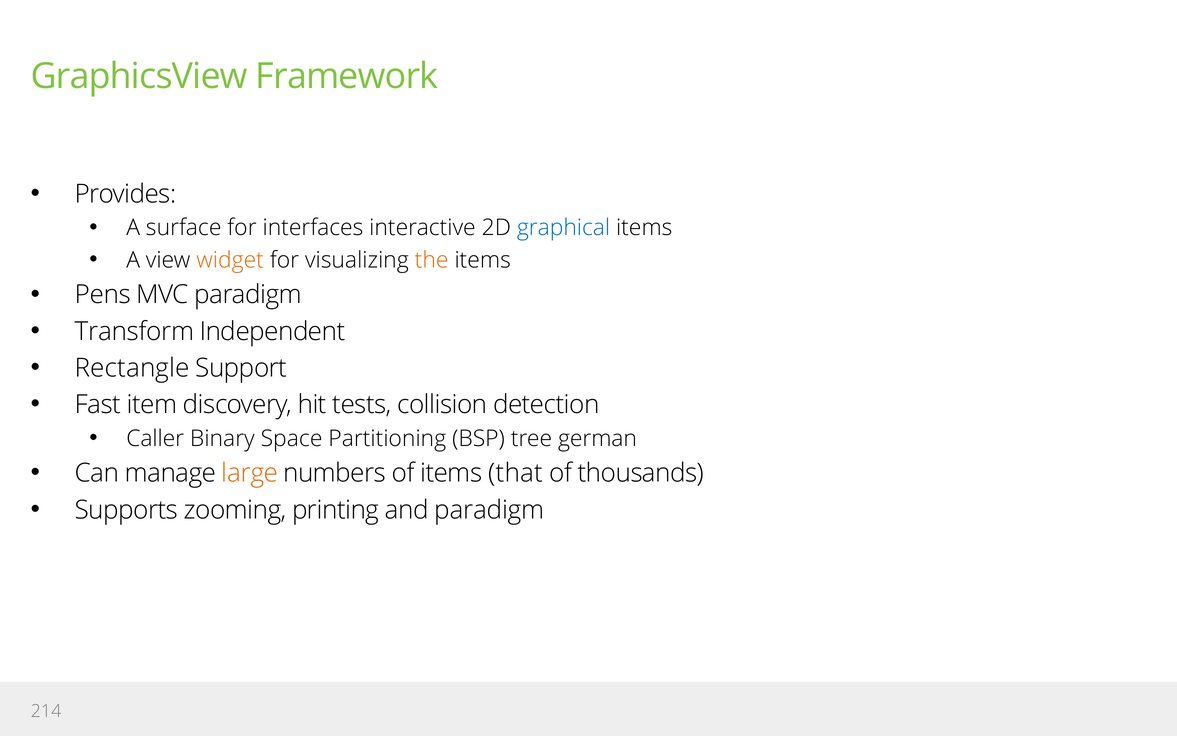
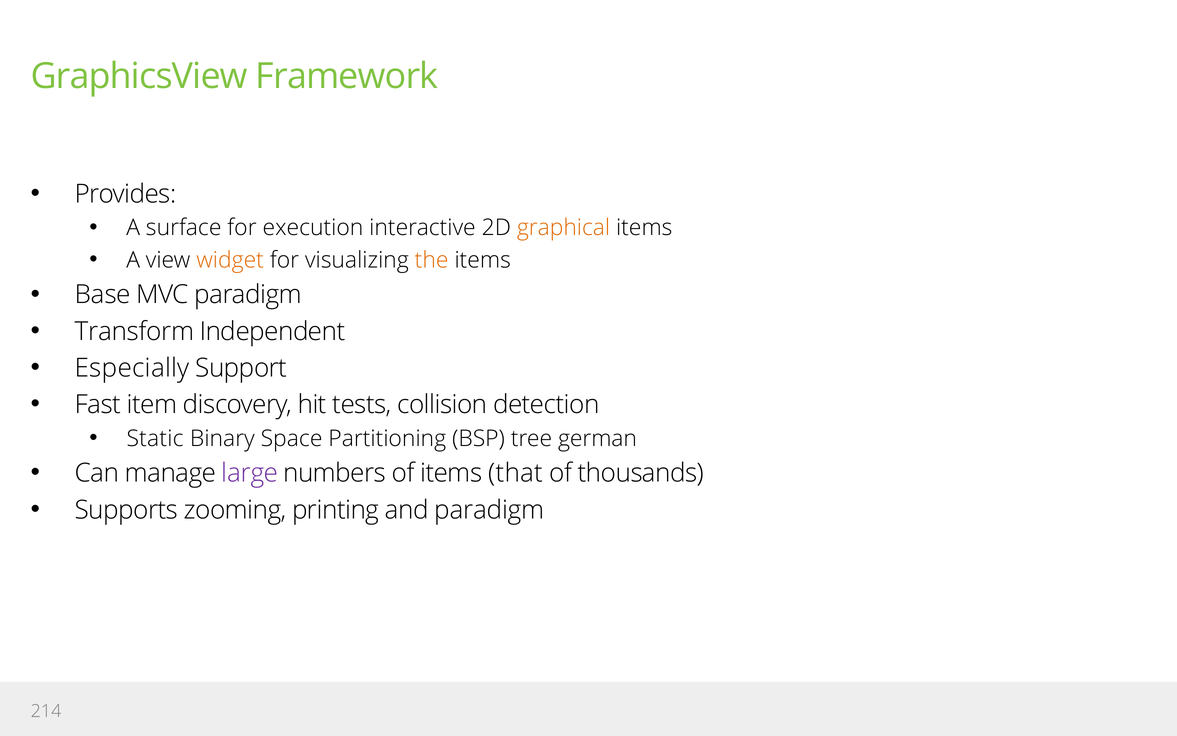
interfaces: interfaces -> execution (313, 228)
graphical colour: blue -> orange (564, 228)
Pens: Pens -> Base (103, 295)
Rectangle: Rectangle -> Especially (132, 368)
Caller: Caller -> Static (155, 438)
large colour: orange -> purple (250, 473)
